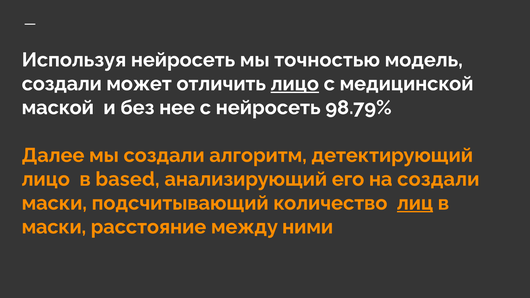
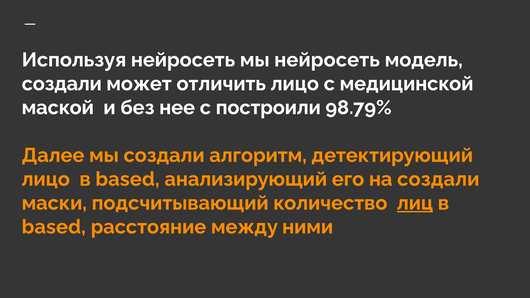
мы точностью: точностью -> нейросеть (327, 60)
лицо underline: present -> none (295, 84)
с нейросеть: нейросеть -> построили (268, 108)
маски: маски -> based (54, 227)
